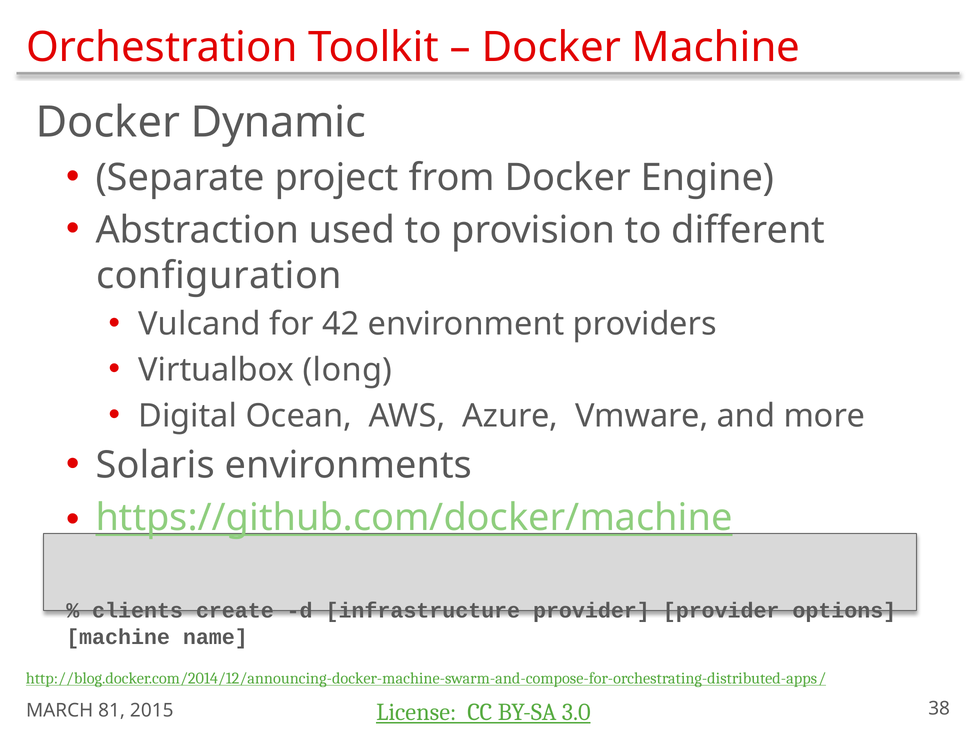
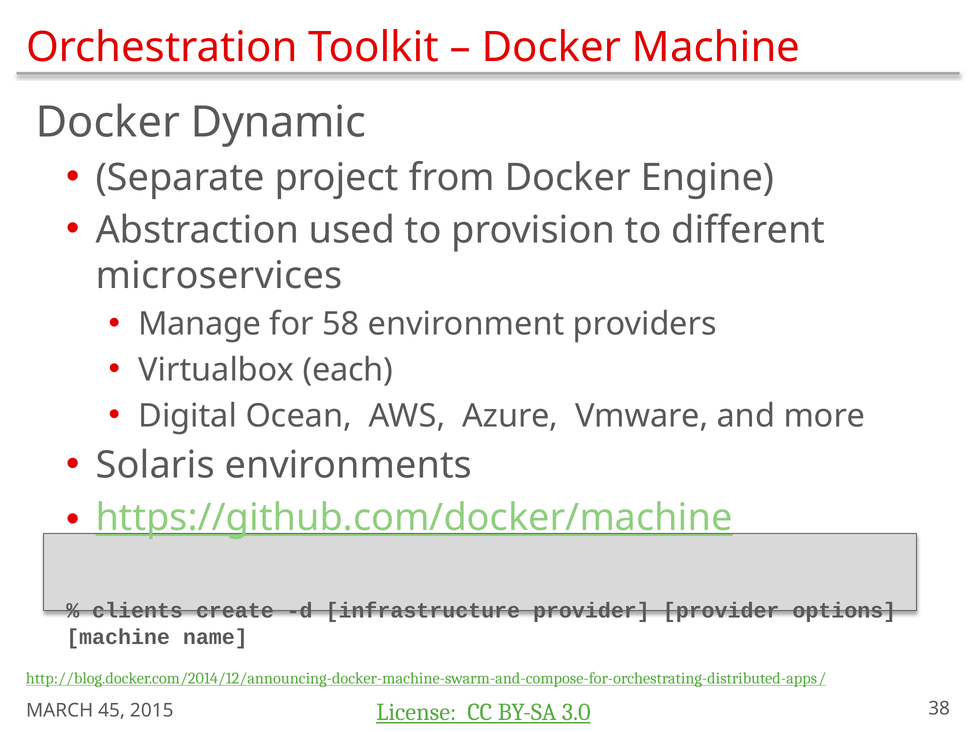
configuration: configuration -> microservices (219, 276)
Vulcand: Vulcand -> Manage (200, 324)
42: 42 -> 58 (341, 324)
long: long -> each (348, 370)
81: 81 -> 45 (112, 710)
